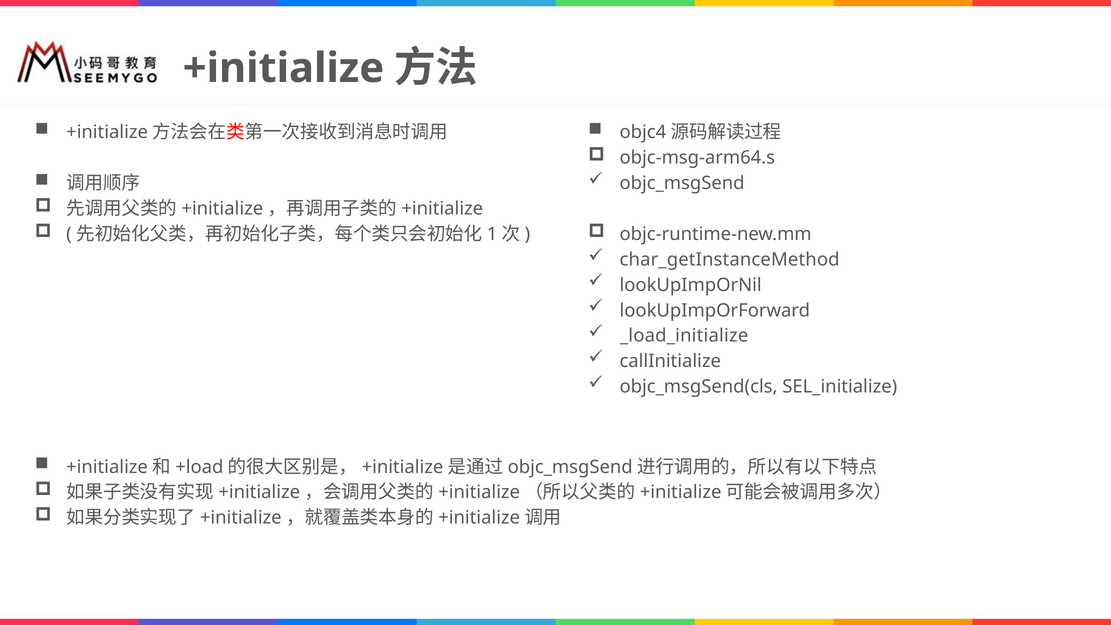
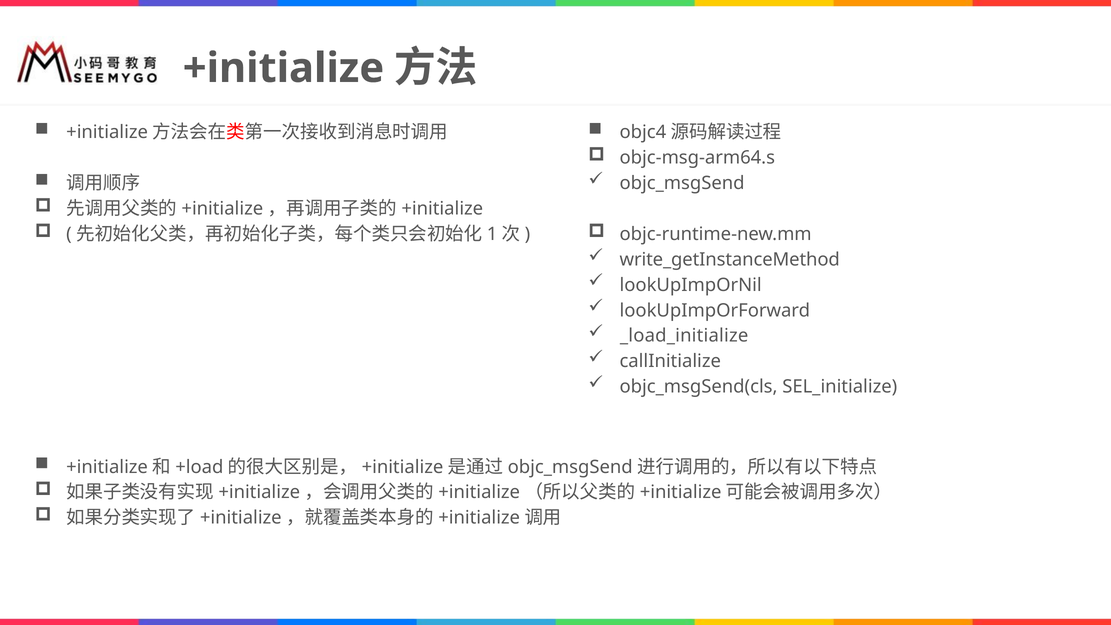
char_getInstanceMethod: char_getInstanceMethod -> write_getInstanceMethod (730, 259)
